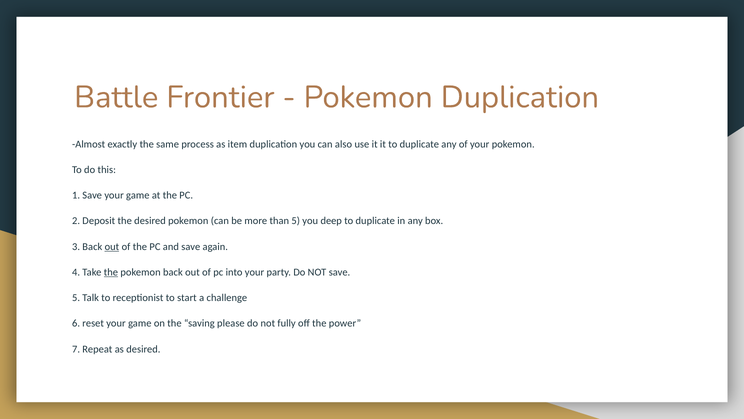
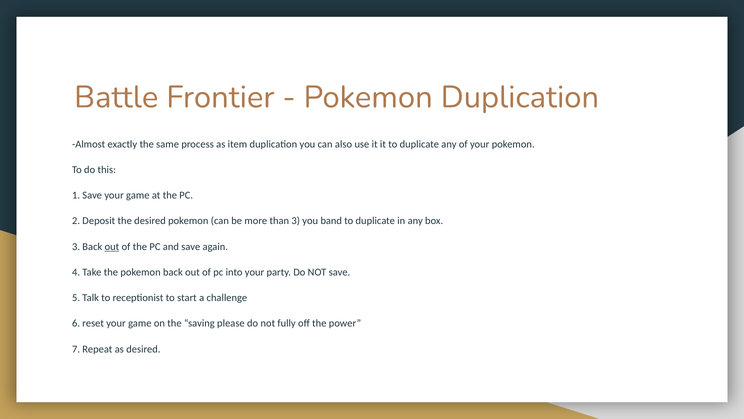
than 5: 5 -> 3 (296, 221)
deep: deep -> band (331, 221)
the underline: present -> none (111, 272)
